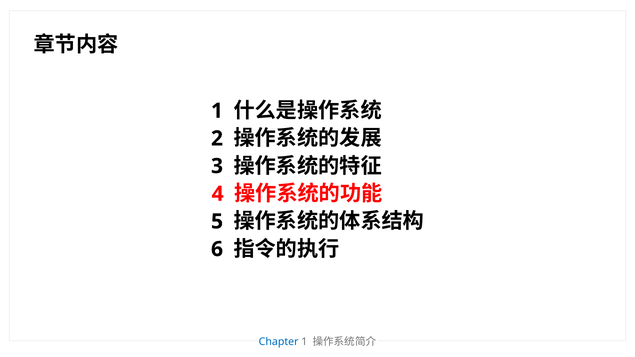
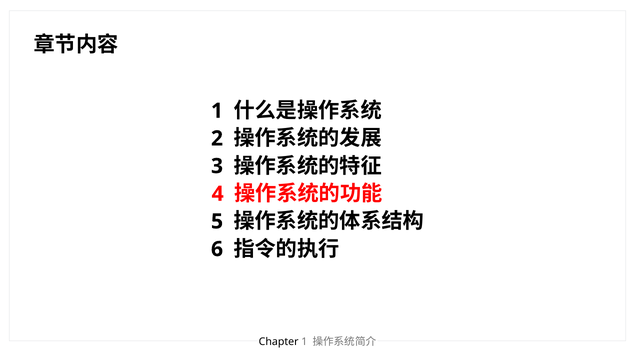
Chapter colour: blue -> black (279, 342)
